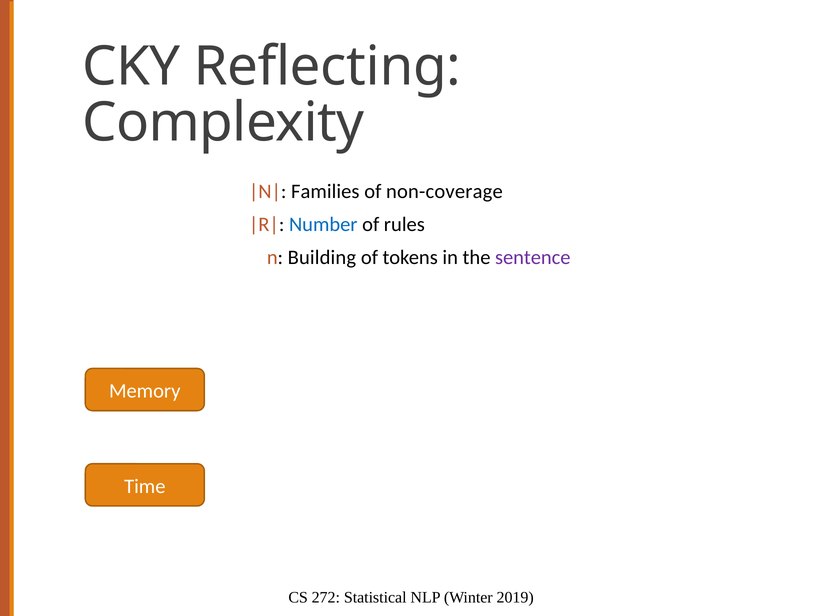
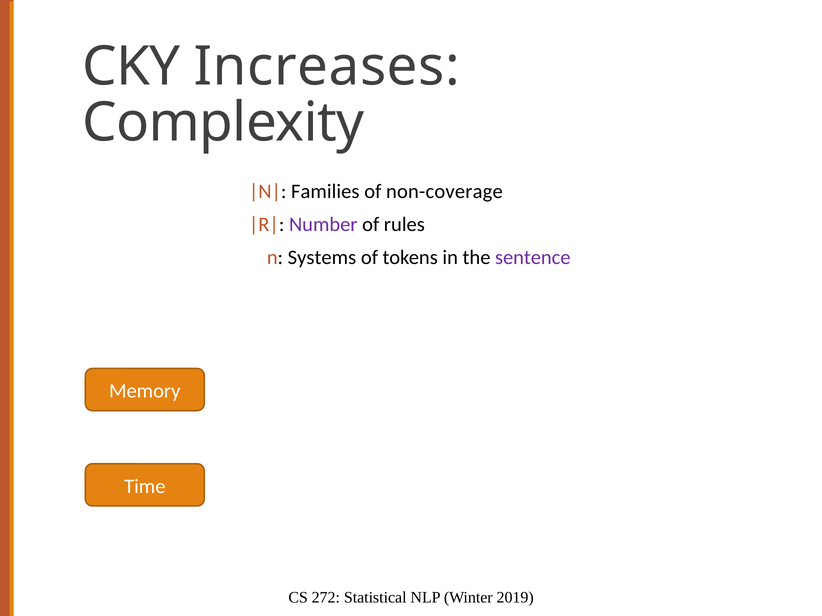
Reflecting: Reflecting -> Increases (327, 67)
Number colour: blue -> purple (323, 225)
Building: Building -> Systems (322, 258)
